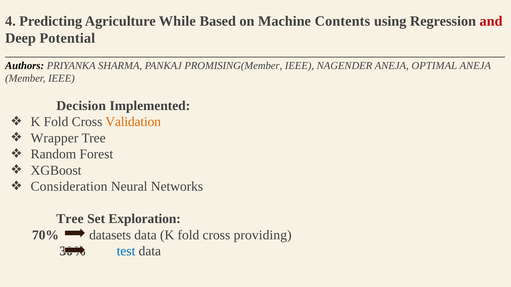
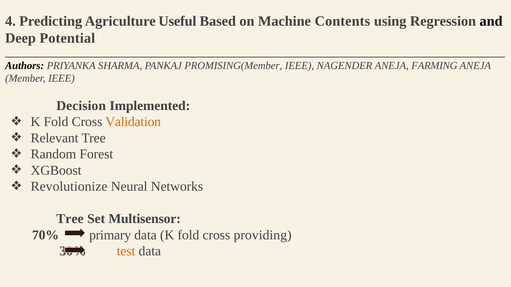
While: While -> Useful (177, 21)
and colour: red -> black (491, 21)
OPTIMAL: OPTIMAL -> FARMING (434, 66)
Wrapper: Wrapper -> Relevant (55, 138)
Consideration: Consideration -> Revolutionize (69, 187)
Exploration: Exploration -> Multisensor (145, 219)
datasets: datasets -> primary (110, 235)
test colour: blue -> orange (126, 251)
